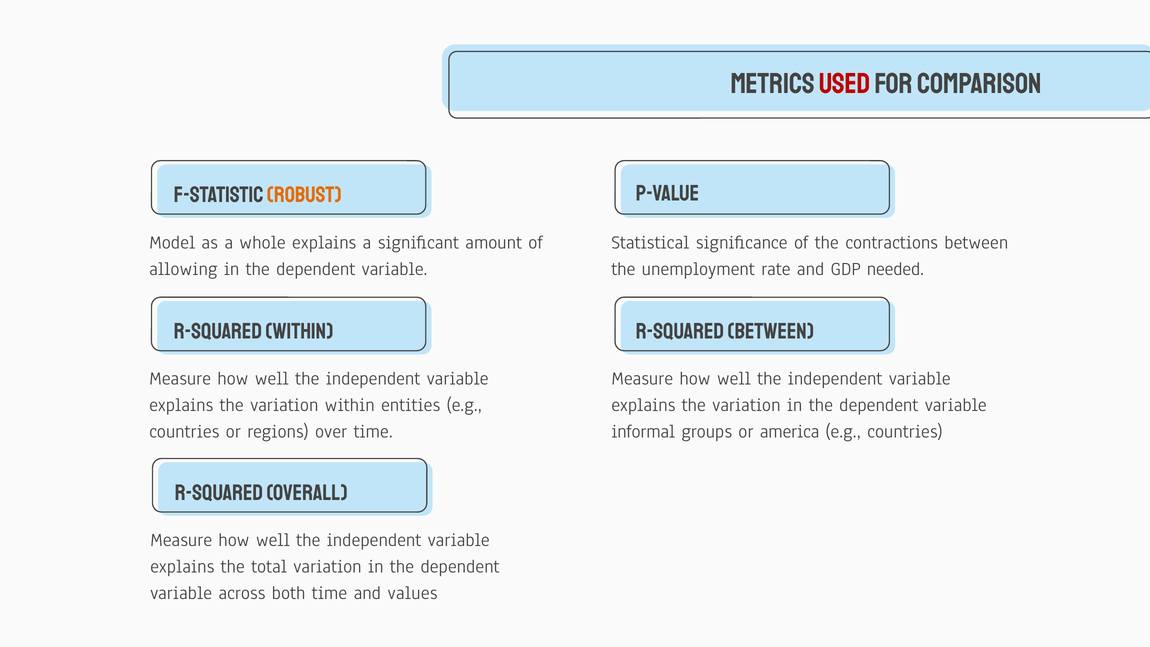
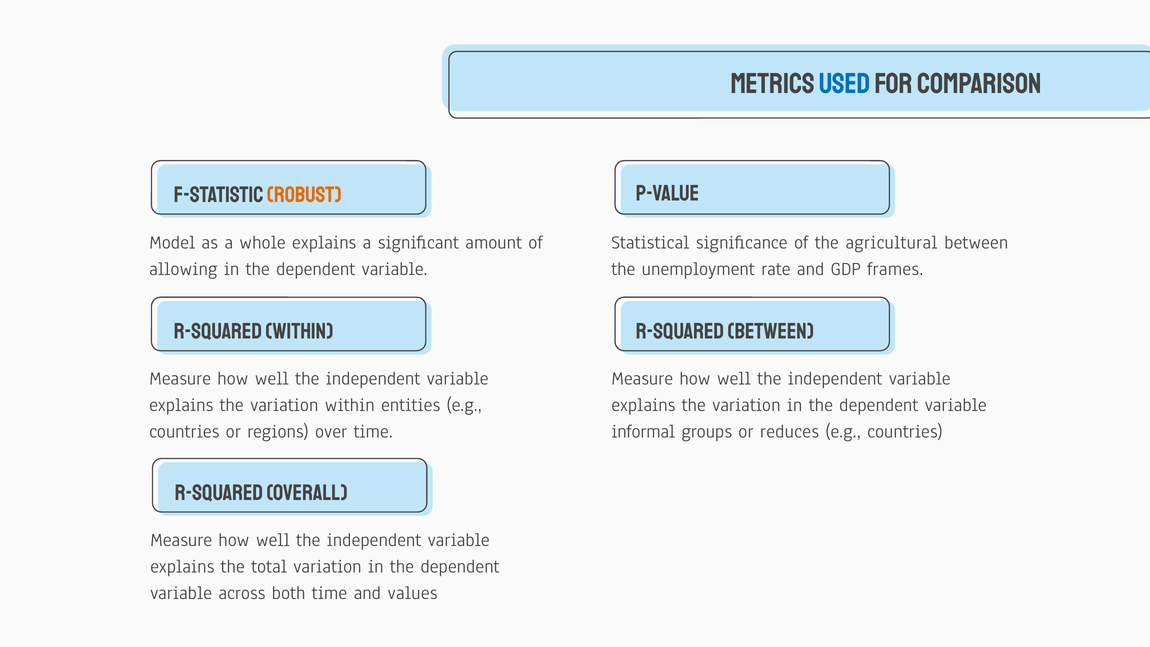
used colour: red -> blue (845, 84)
contractions: contractions -> agricultural (891, 242)
needed: needed -> frames (895, 269)
america: america -> reduces (789, 431)
